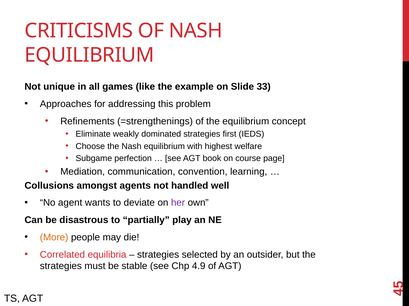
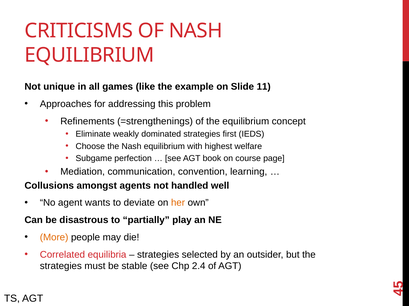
33: 33 -> 11 (264, 87)
her colour: purple -> orange (178, 203)
4.9: 4.9 -> 2.4 (199, 267)
